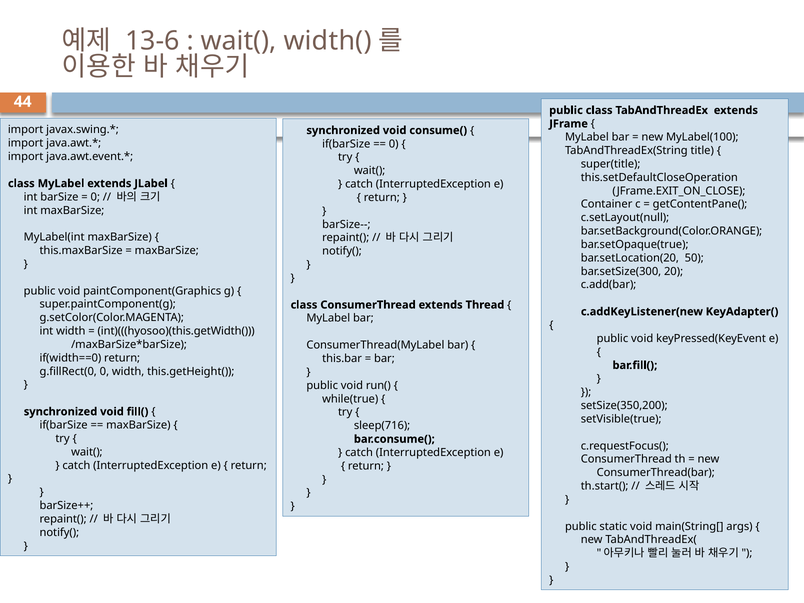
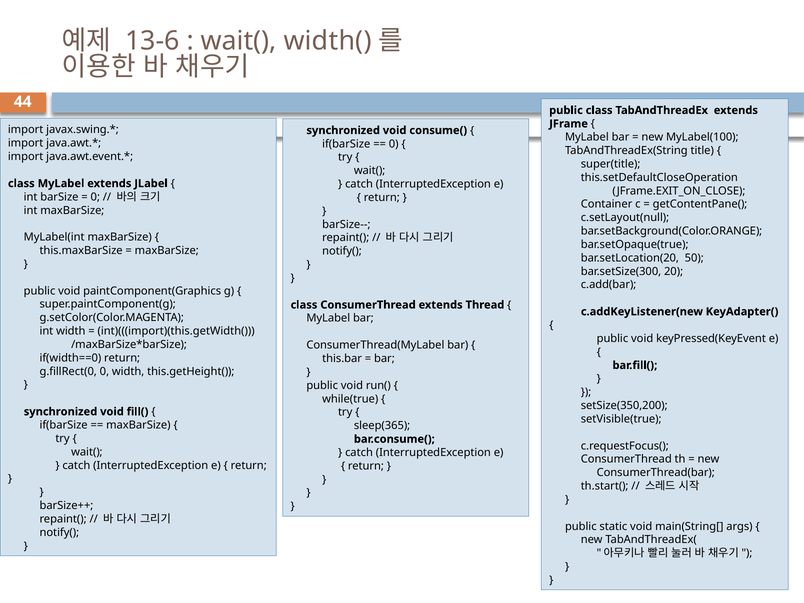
int)(((hyosoo)(this.getWidth(: int)(((hyosoo)(this.getWidth( -> int)(((import)(this.getWidth( (176, 331)
sleep(716: sleep(716 -> sleep(365 (382, 426)
